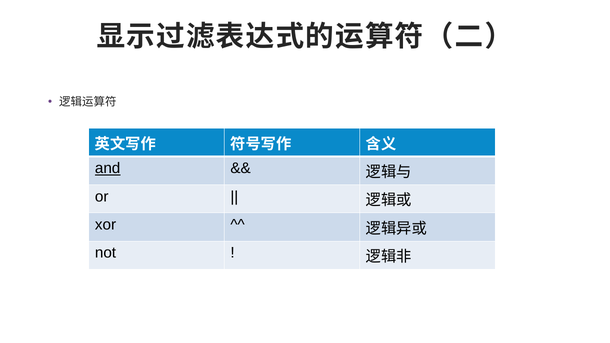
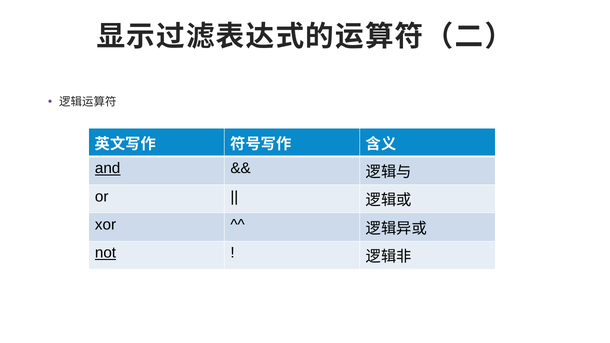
not underline: none -> present (106, 253)
